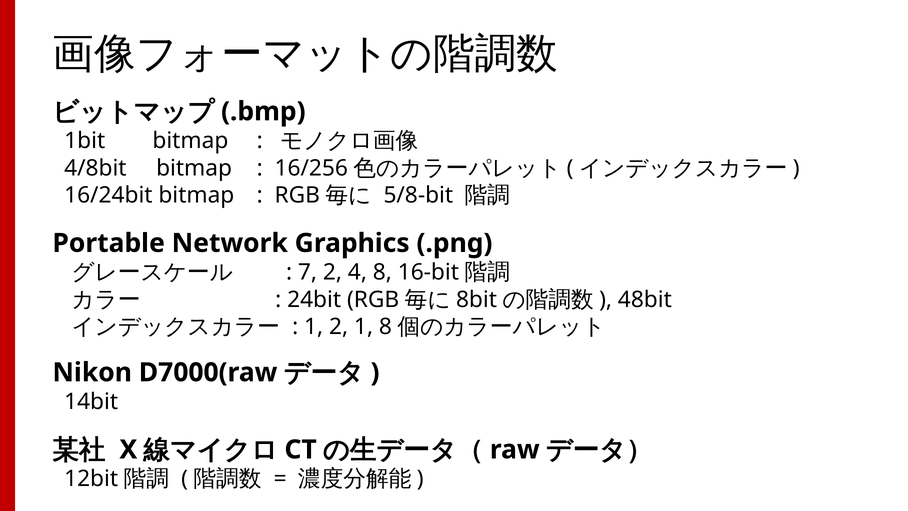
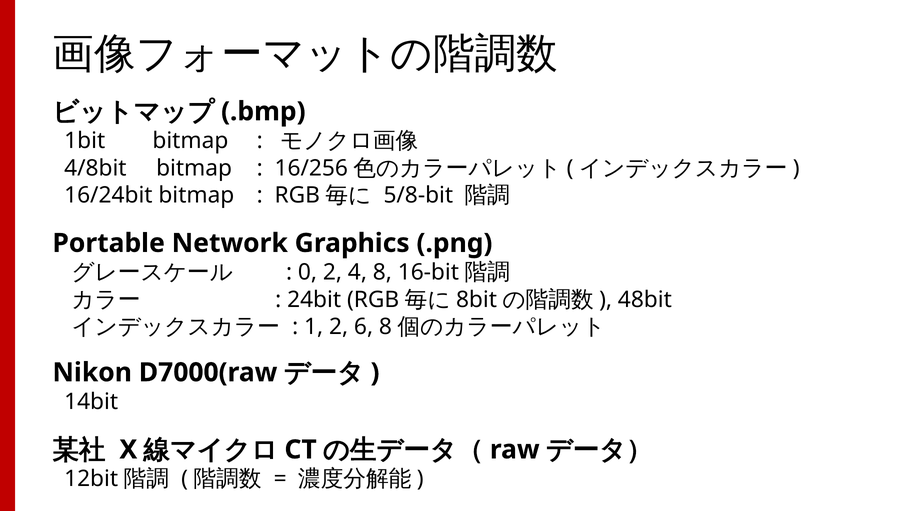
7: 7 -> 0 (307, 272)
2 1: 1 -> 6 (364, 327)
